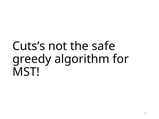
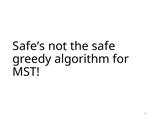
Cuts’s: Cuts’s -> Safe’s (29, 46)
